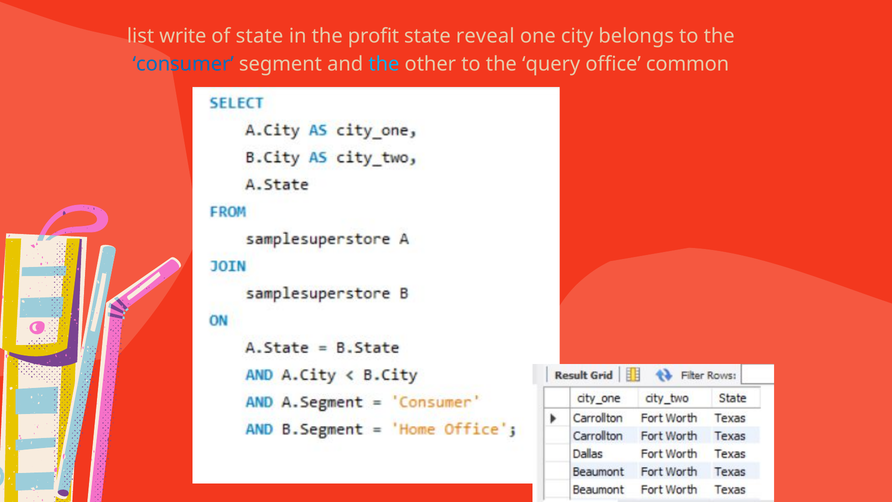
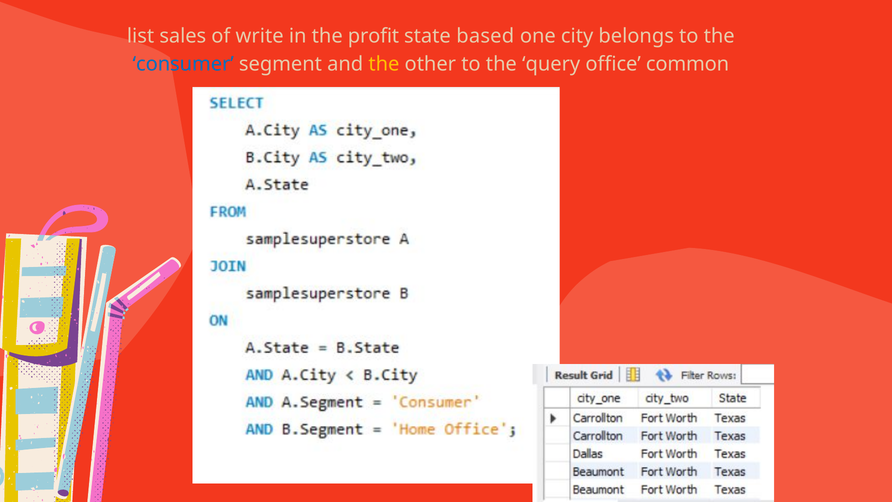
write: write -> sales (183, 36)
of state: state -> write (260, 36)
reveal: reveal -> based (485, 36)
the colour: light blue -> yellow (384, 64)
